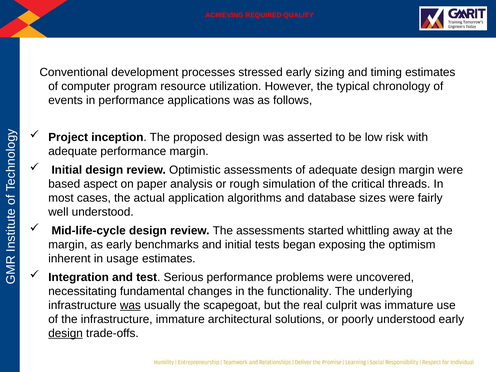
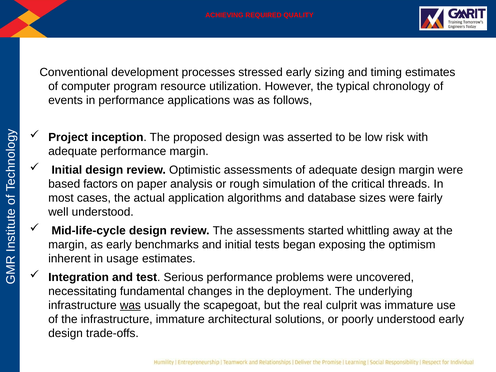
aspect: aspect -> factors (100, 184)
functionality: functionality -> deployment (300, 291)
design underline: present -> none (66, 333)
